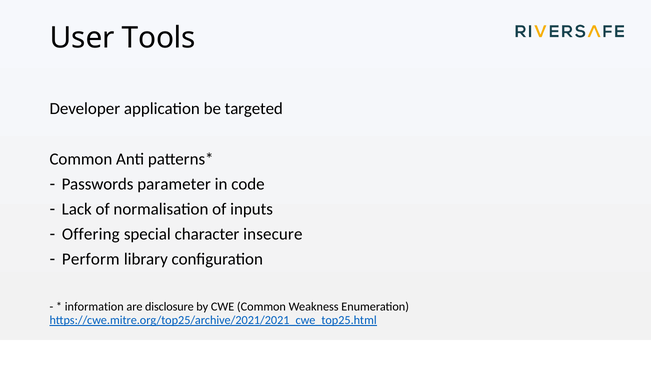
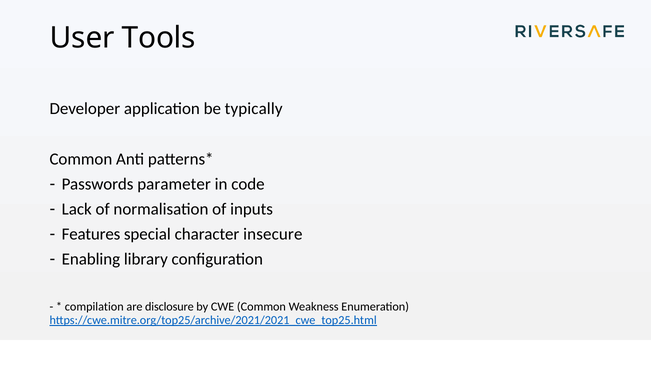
targeted: targeted -> typically (254, 109)
Offering: Offering -> Features (91, 234)
Perform: Perform -> Enabling (91, 259)
information: information -> compilation (94, 307)
